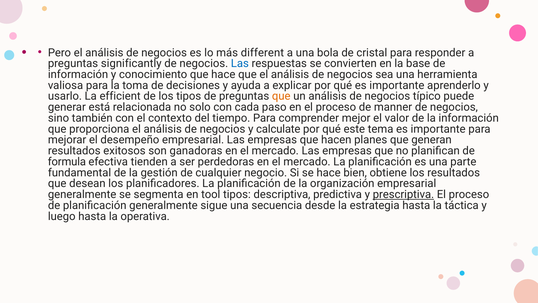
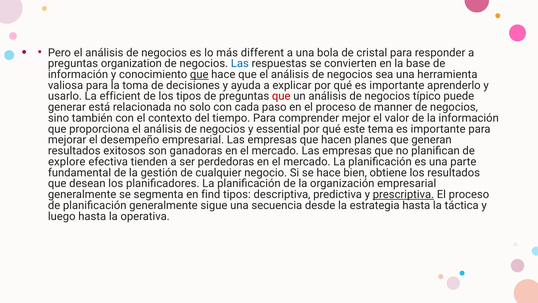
significantly: significantly -> organization (131, 63)
que underline: none -> present (199, 74)
que colour: orange -> red (281, 96)
calculate: calculate -> essential (278, 129)
formula: formula -> explore (67, 162)
tool: tool -> find (211, 194)
